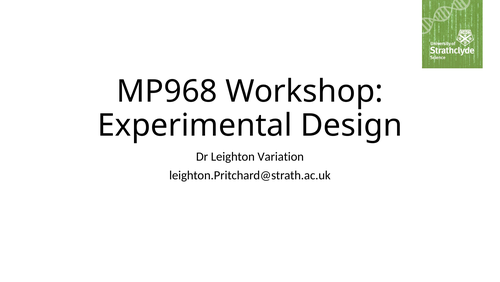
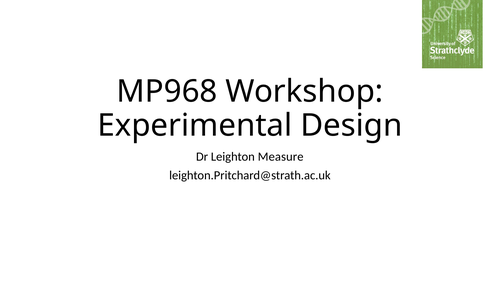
Variation: Variation -> Measure (281, 156)
